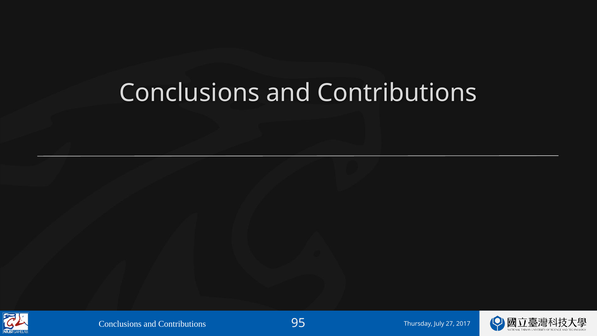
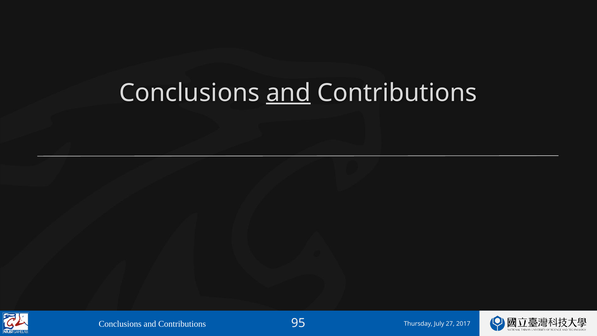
and underline: none -> present (288, 93)
